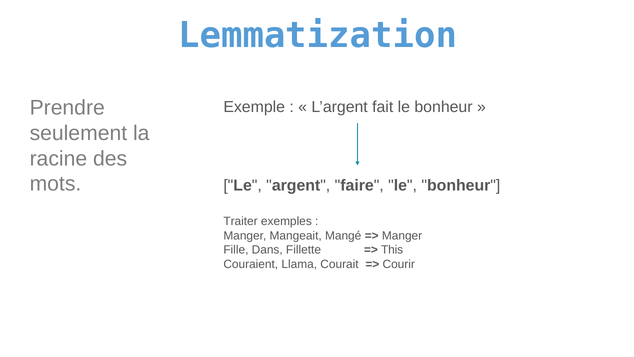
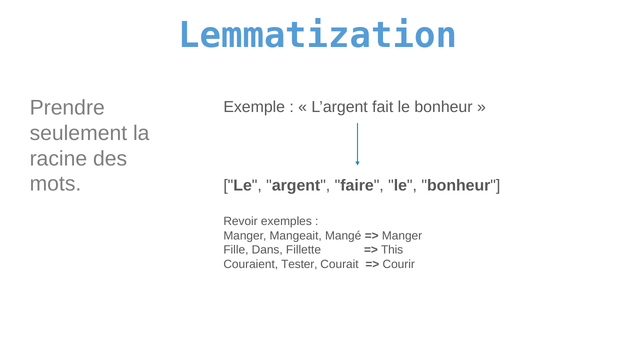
Traiter: Traiter -> Revoir (241, 221)
Llama: Llama -> Tester (299, 264)
